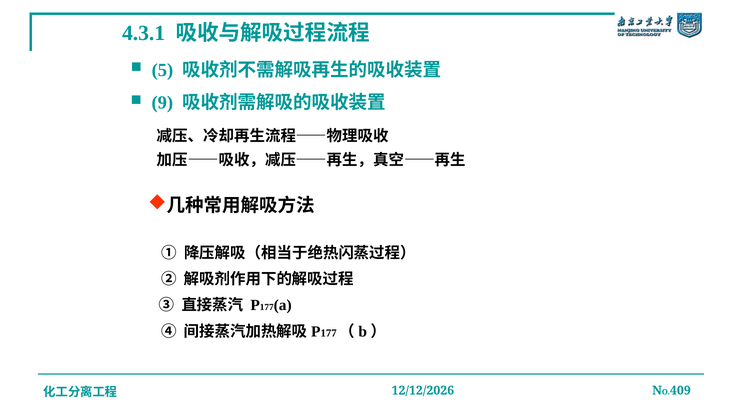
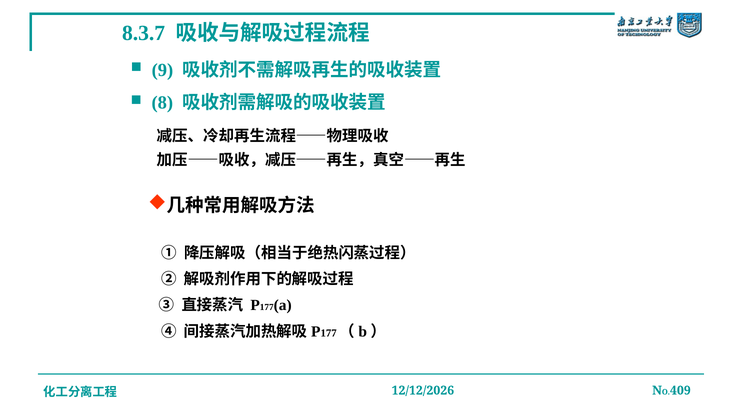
4.3.1: 4.3.1 -> 8.3.7 (144, 33)
5: 5 -> 9 (162, 70)
9: 9 -> 8 (162, 103)
